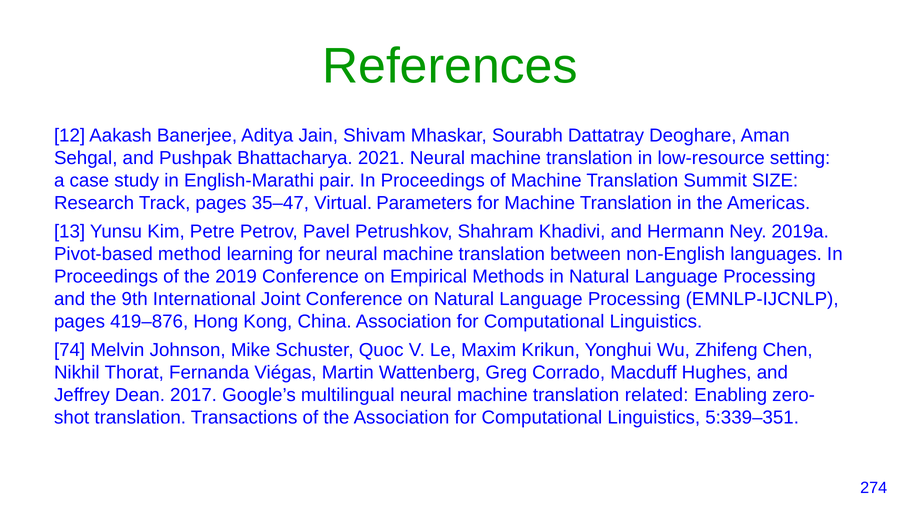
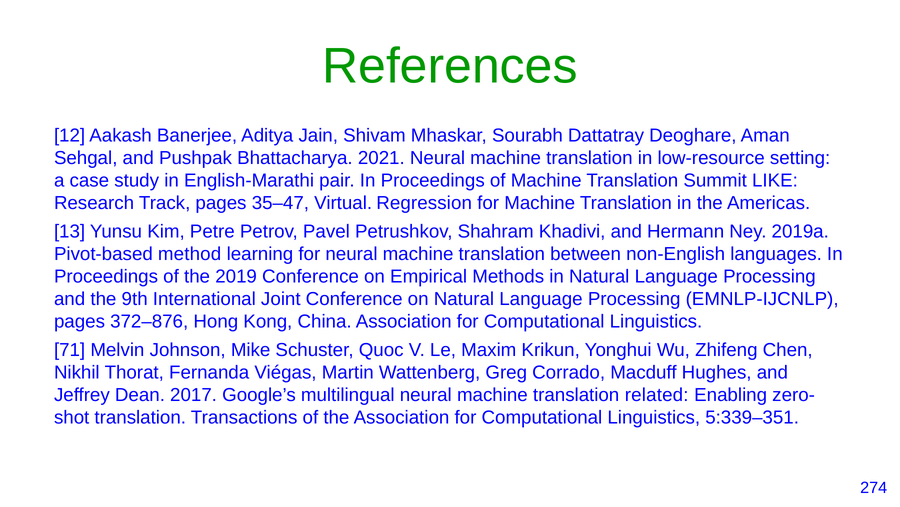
SIZE: SIZE -> LIKE (775, 180)
Parameters: Parameters -> Regression (424, 203)
419–876: 419–876 -> 372–876 (149, 321)
74: 74 -> 71 (70, 350)
